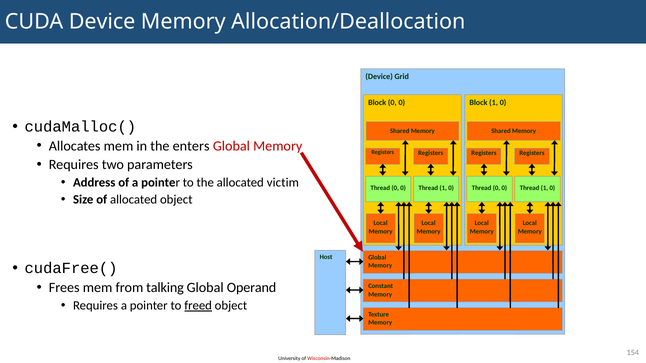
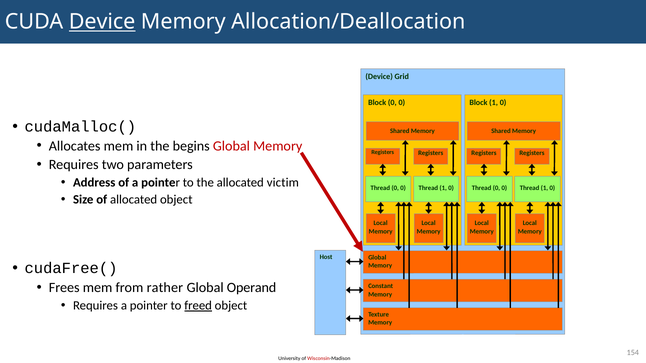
Device underline: none -> present (102, 22)
enters: enters -> begins (191, 146)
talking: talking -> rather (165, 288)
